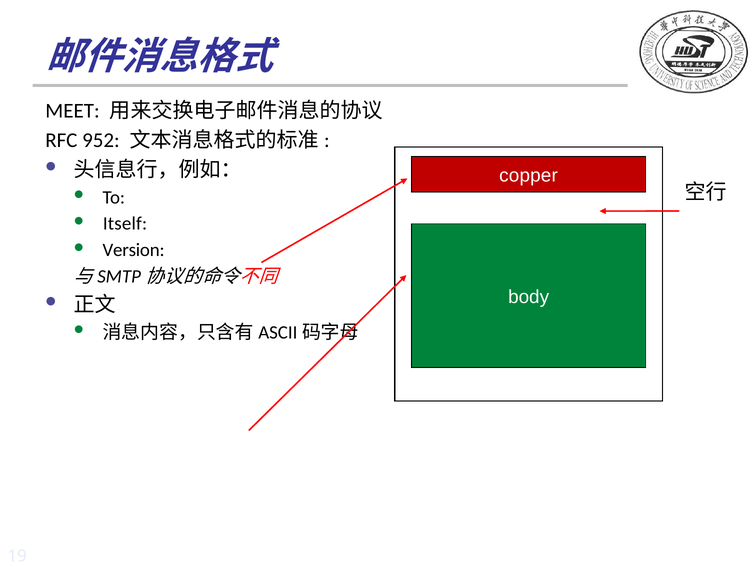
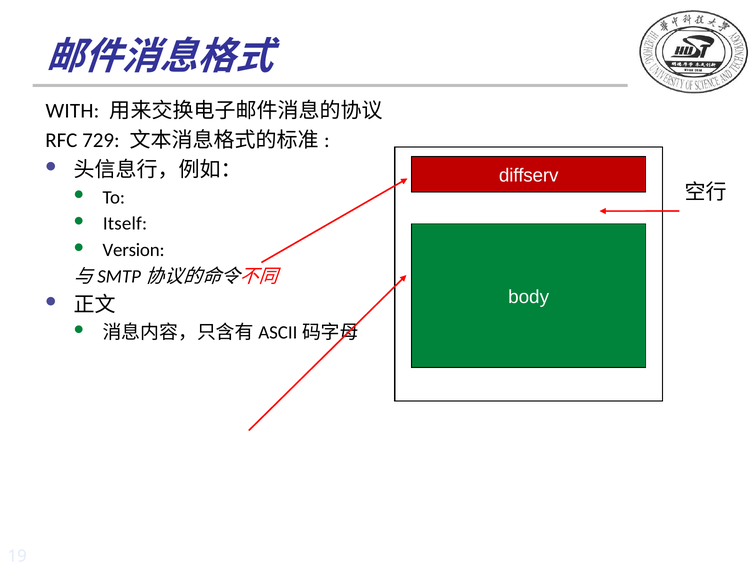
MEET: MEET -> WITH (72, 111)
952: 952 -> 729 (101, 140)
copper: copper -> diffserv (529, 176)
